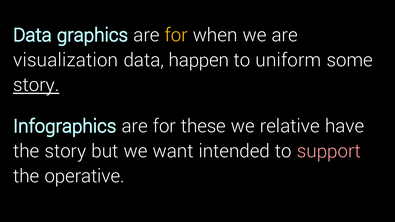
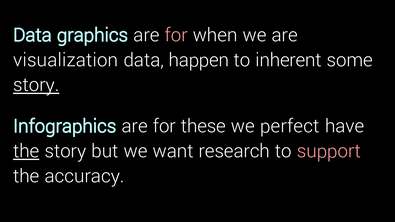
for colour: yellow -> pink (176, 34)
uniform: uniform -> inherent (289, 59)
relative: relative -> perfect (290, 126)
the underline: none -> present (26, 151)
intended: intended -> research (234, 151)
operative: operative -> accuracy (84, 176)
